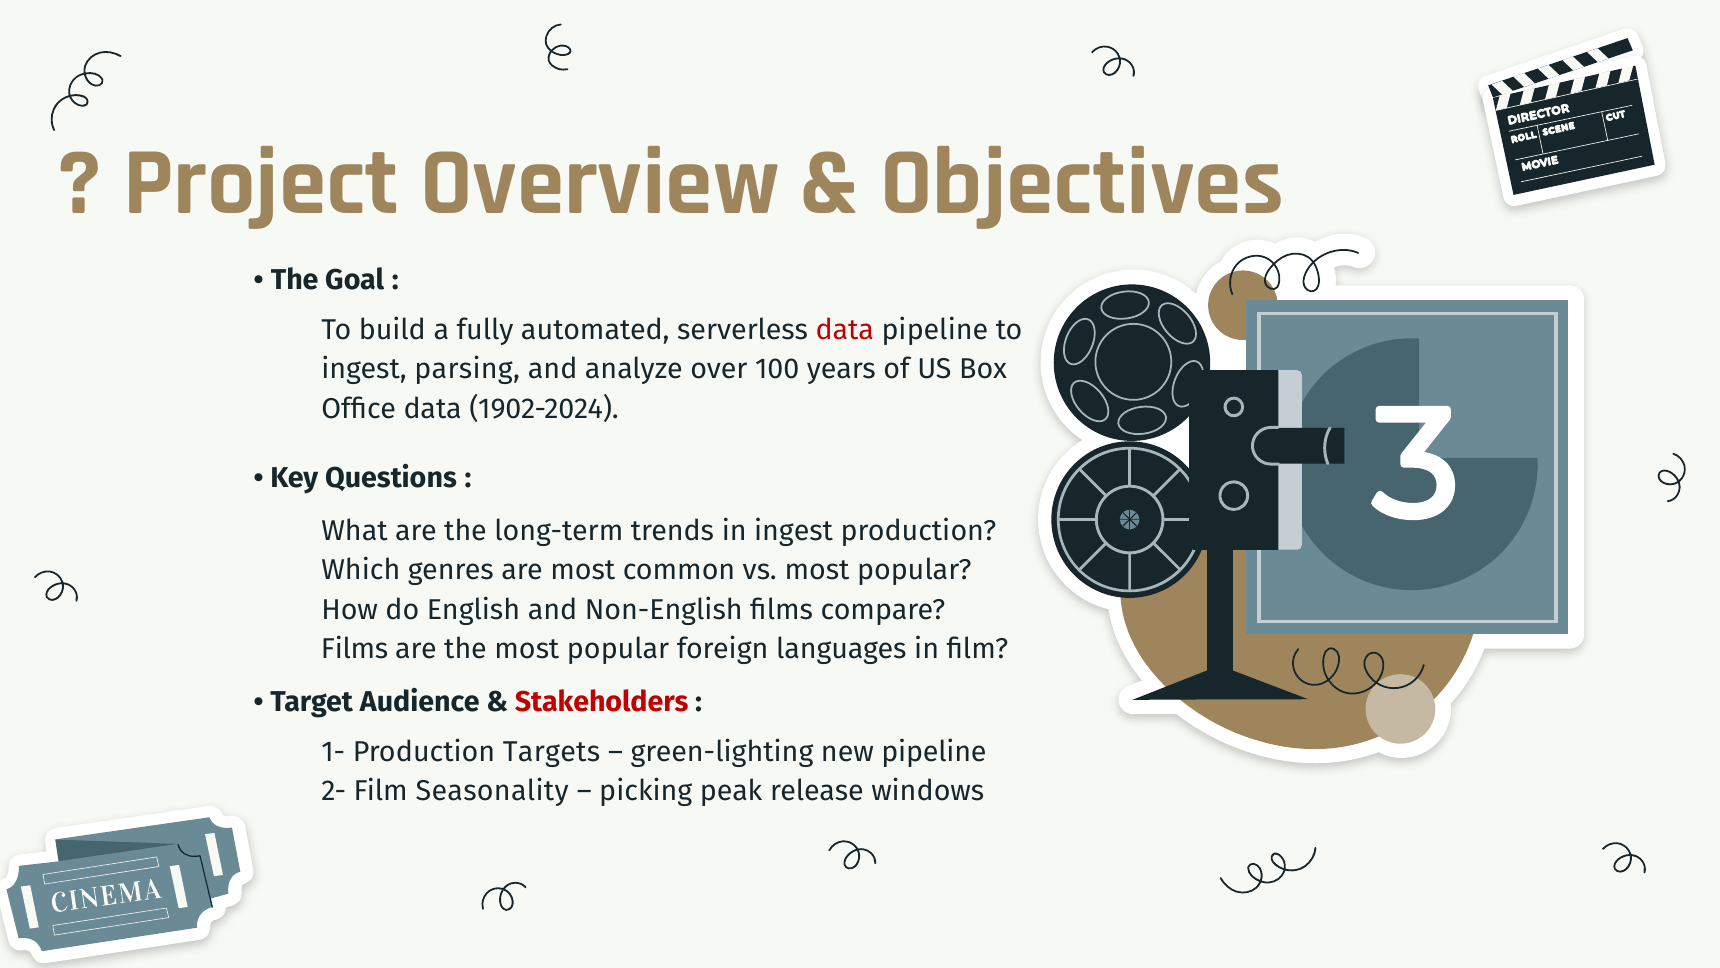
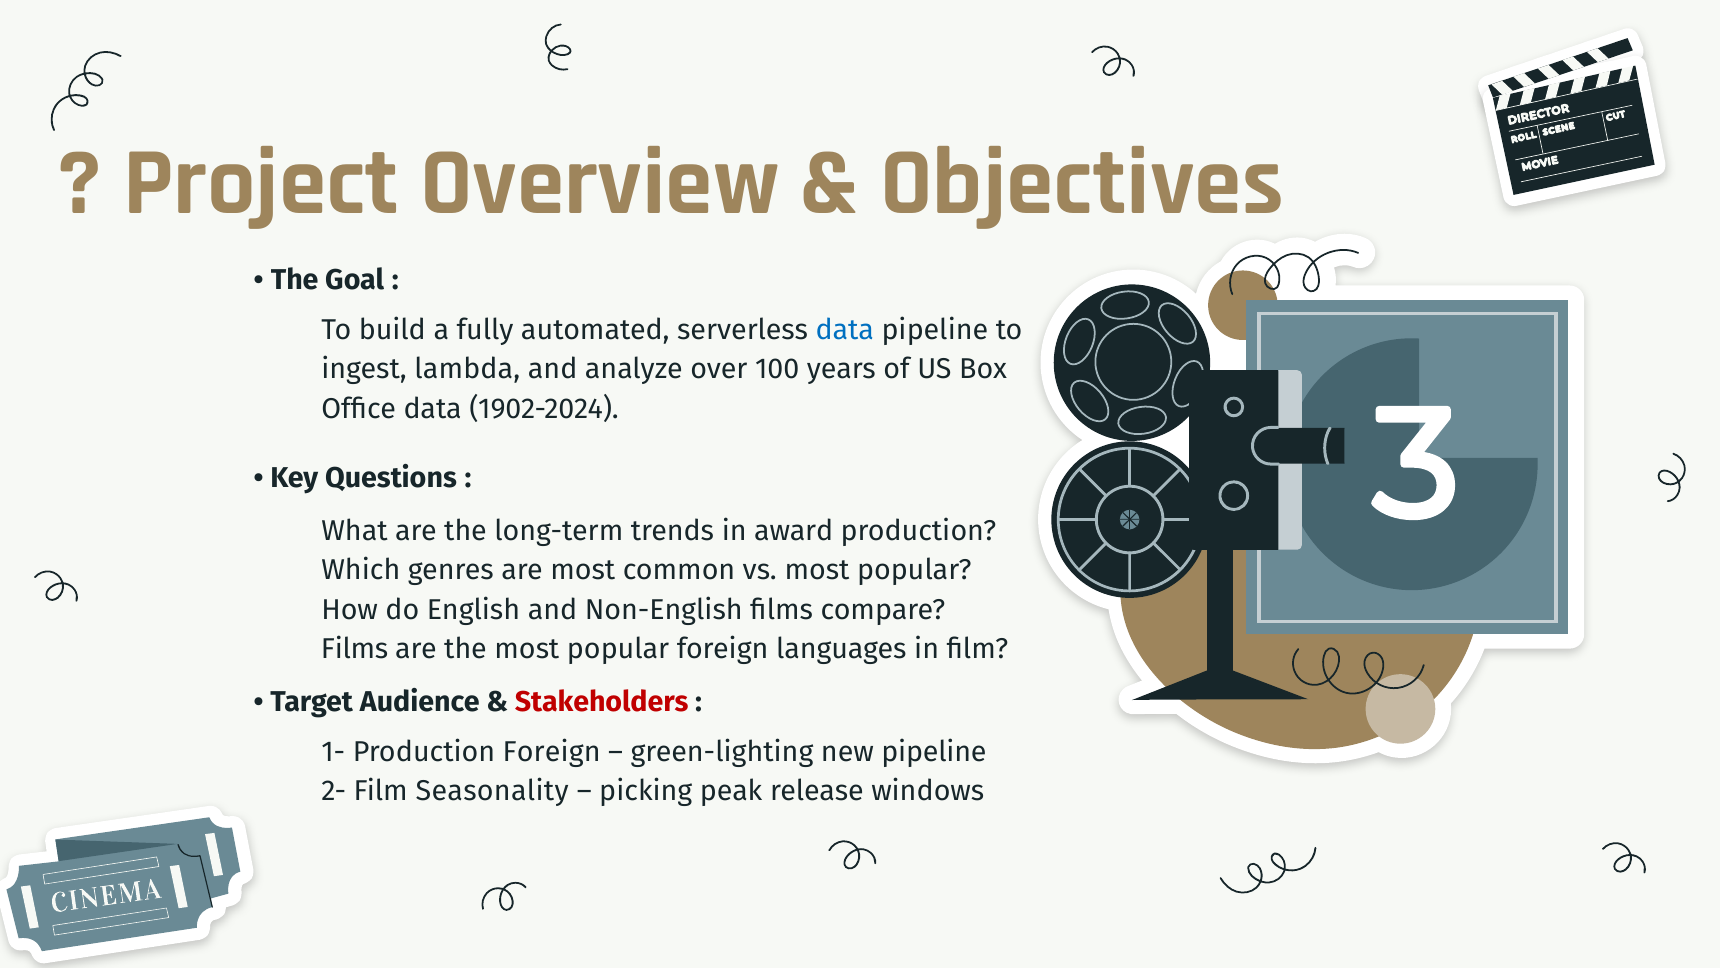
data colour: red -> blue (845, 329)
parsing: parsing -> lambda (467, 369)
in ingest: ingest -> award (794, 530)
Production Targets: Targets -> Foreign (552, 751)
